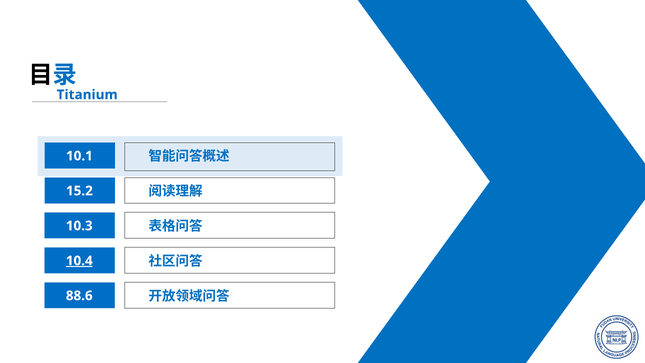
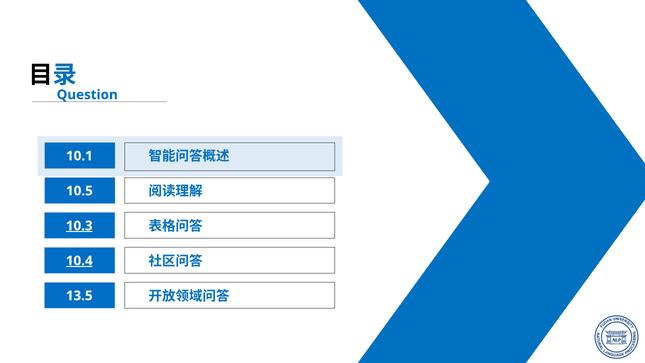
Titanium: Titanium -> Question (87, 95)
15.2: 15.2 -> 10.5 (79, 191)
10.3 underline: none -> present (79, 226)
88.6: 88.6 -> 13.5 (79, 296)
